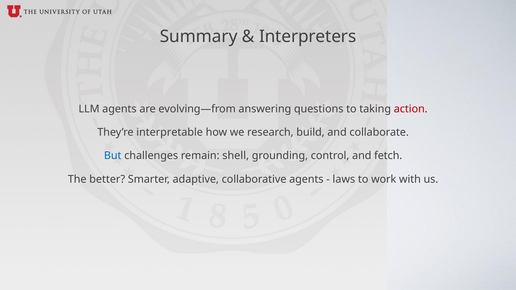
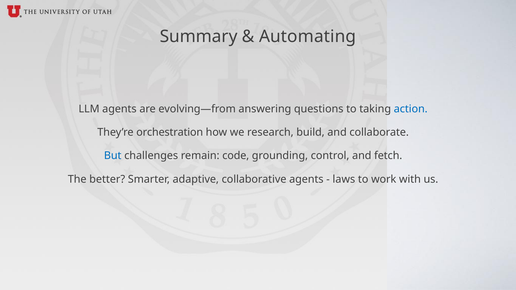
Interpreters: Interpreters -> Automating (308, 37)
action colour: red -> blue (411, 109)
interpretable: interpretable -> orchestration (170, 133)
shell: shell -> code (236, 156)
